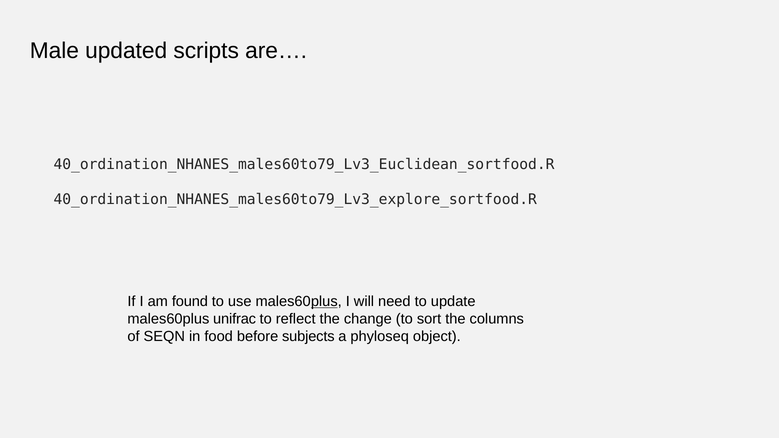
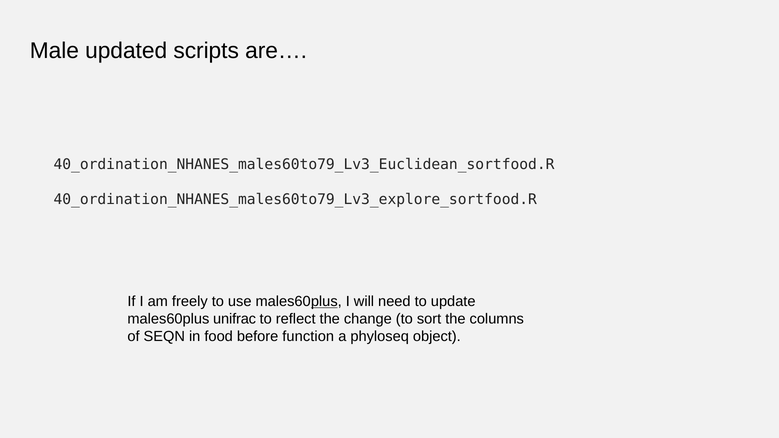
found: found -> freely (190, 301)
subjects: subjects -> function (308, 336)
